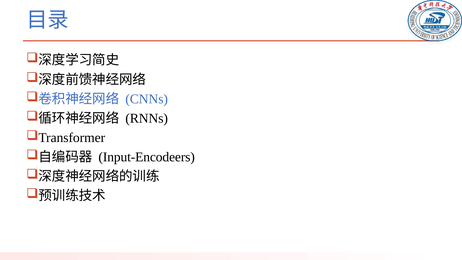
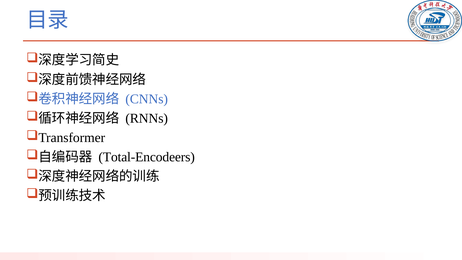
Input-Encodeers: Input-Encodeers -> Total-Encodeers (147, 157)
